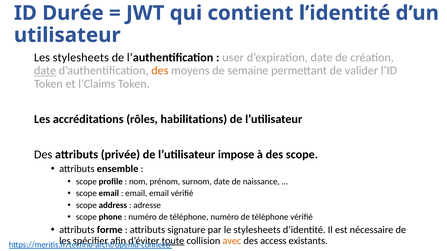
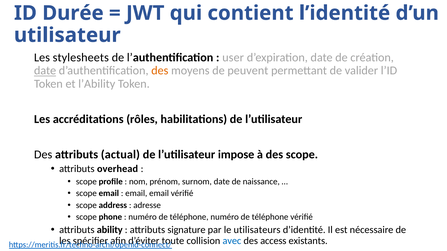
semaine: semaine -> peuvent (248, 71)
l’Claims: l’Claims -> l’Ability (97, 84)
privée: privée -> actual (120, 155)
ensemble: ensemble -> overhead (118, 169)
forme: forme -> ability (110, 230)
le stylesheets: stylesheets -> utilisateurs (257, 230)
toute underline: present -> none (173, 241)
avec colour: orange -> blue (232, 241)
